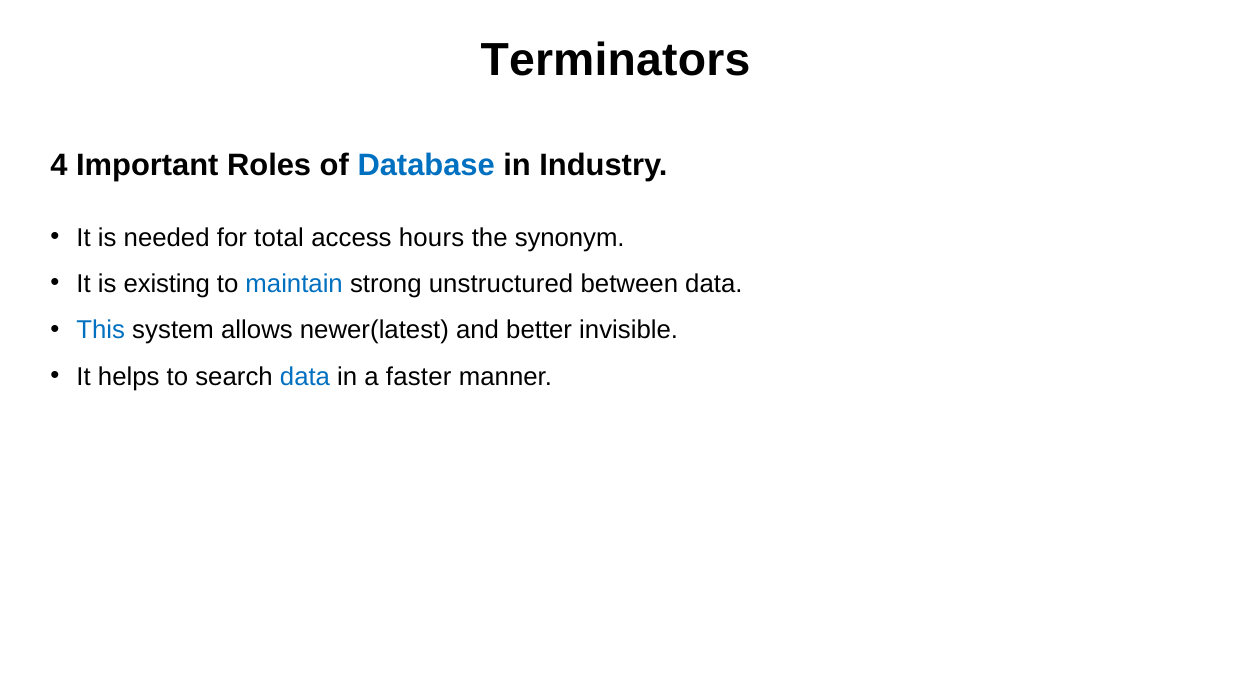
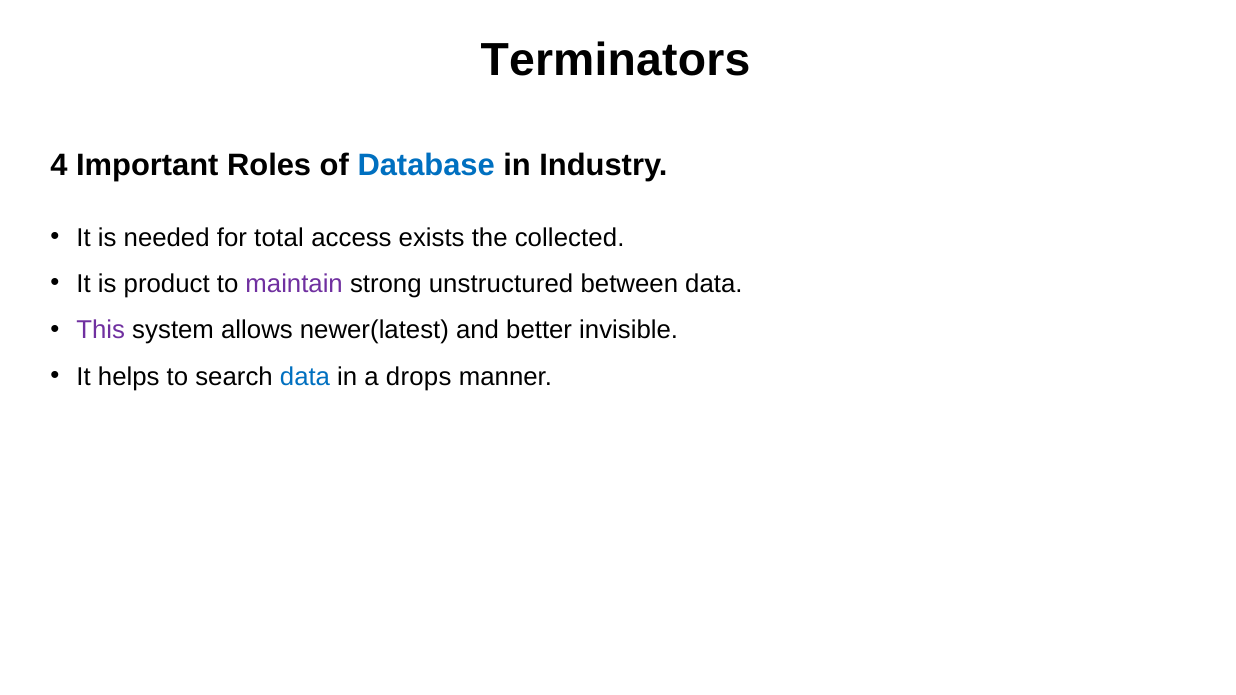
hours: hours -> exists (432, 238)
synonym: synonym -> collected (570, 238)
existing: existing -> product (167, 284)
maintain colour: blue -> purple (294, 284)
This colour: blue -> purple (101, 330)
faster: faster -> drops (419, 377)
